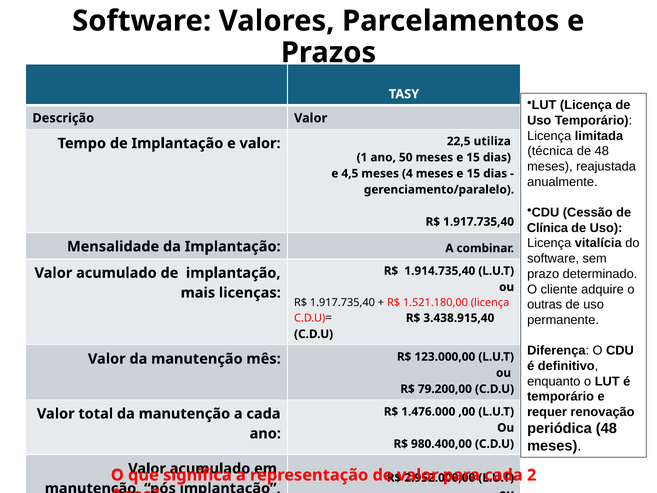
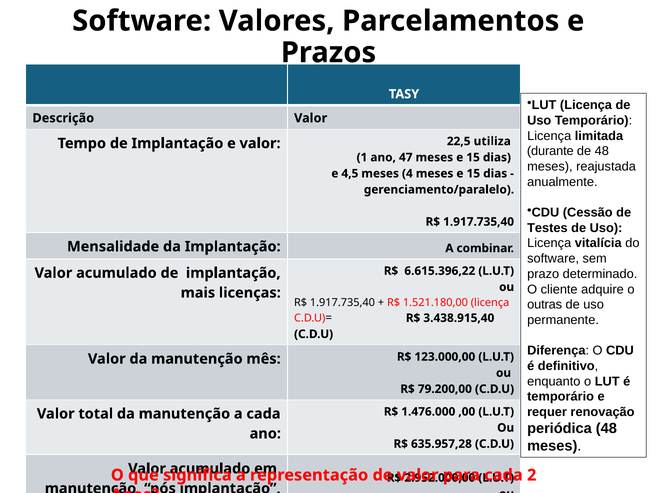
técnica: técnica -> durante (550, 151)
50: 50 -> 47 (406, 157)
Clínica: Clínica -> Testes (547, 228)
1.914.735,40: 1.914.735,40 -> 6.615.396,22 (440, 271)
980.400,00: 980.400,00 -> 635.957,28 (441, 444)
